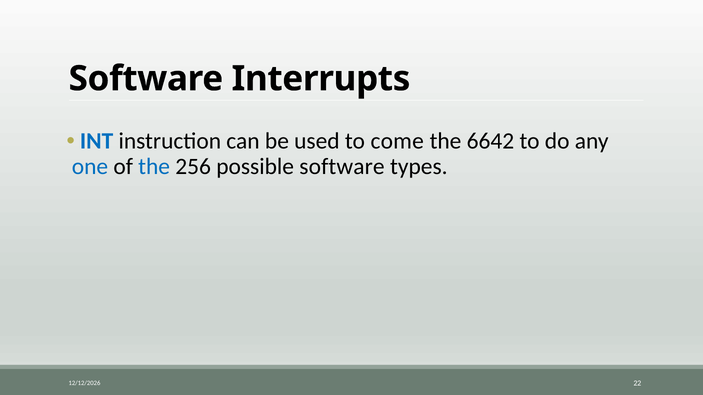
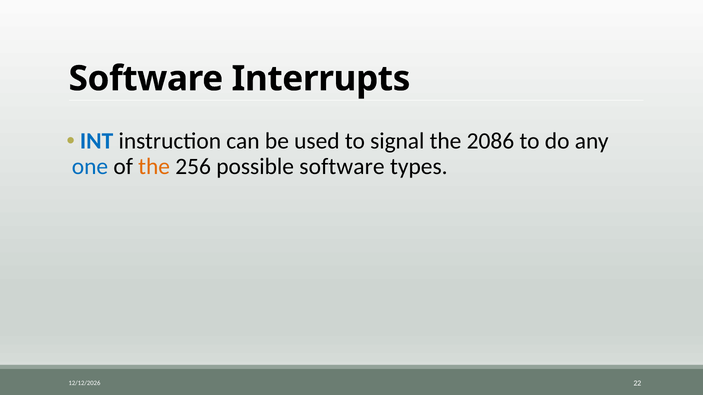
come: come -> signal (397, 141)
6642: 6642 -> 2086 (490, 141)
the colour: blue -> orange (154, 167)
